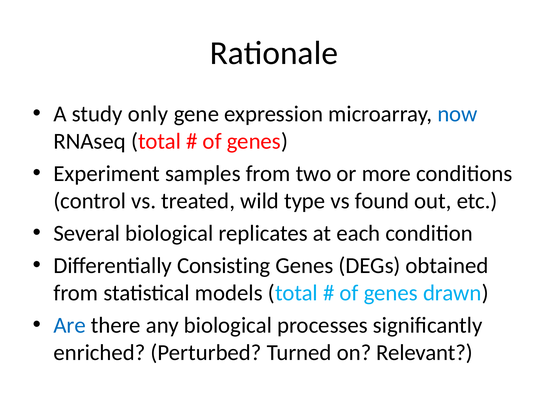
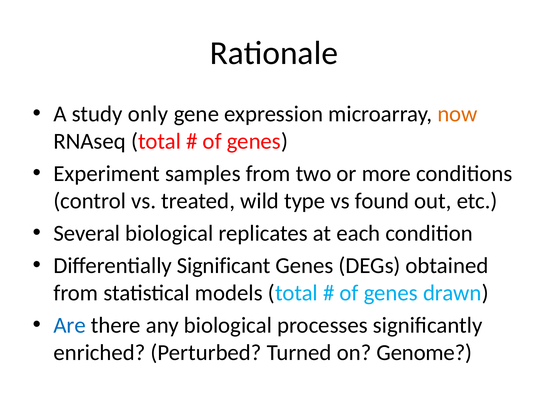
now colour: blue -> orange (457, 114)
Consisting: Consisting -> Significant (224, 266)
Relevant: Relevant -> Genome (424, 353)
